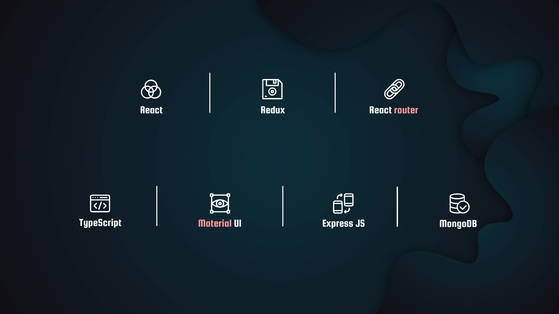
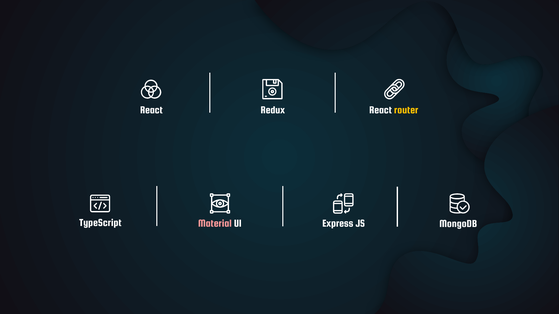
router colour: pink -> yellow (406, 110)
